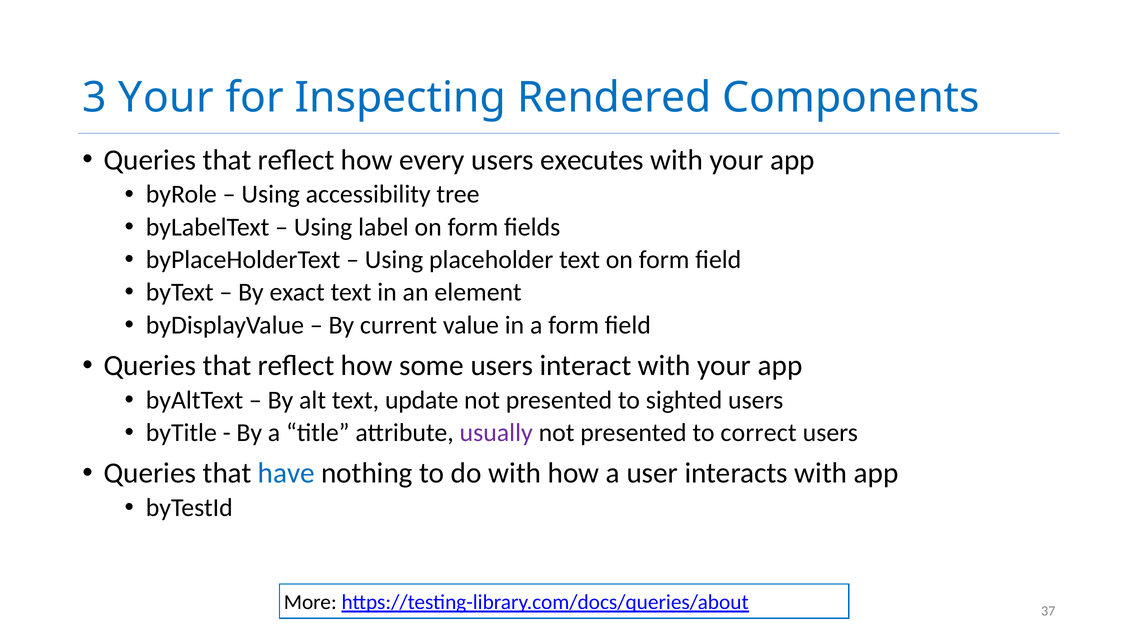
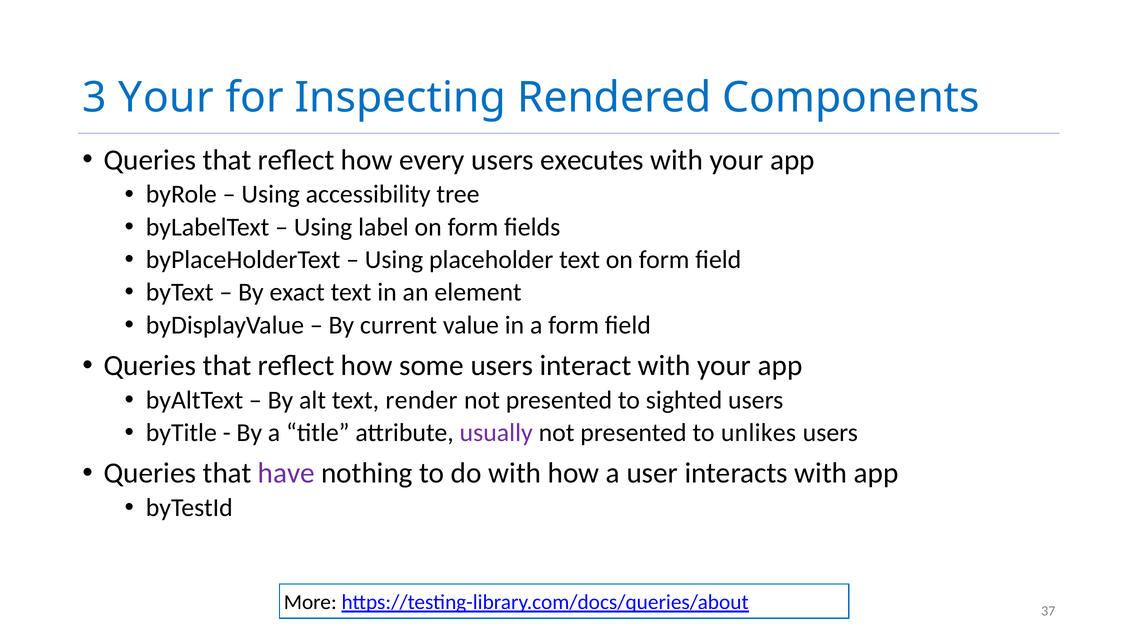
update: update -> render (421, 400)
correct: correct -> unlikes (758, 433)
have colour: blue -> purple (286, 473)
